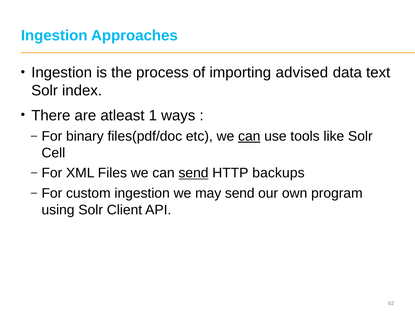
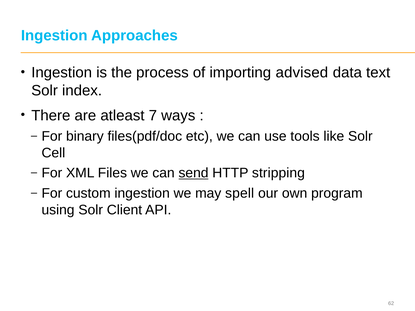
1: 1 -> 7 (153, 116)
can underline: present -> none (249, 136)
backups: backups -> stripping (278, 173)
may send: send -> spell (240, 193)
